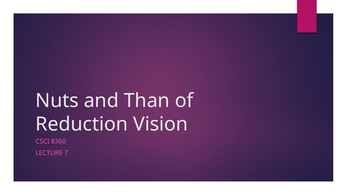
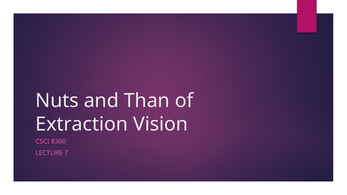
Reduction: Reduction -> Extraction (82, 124)
